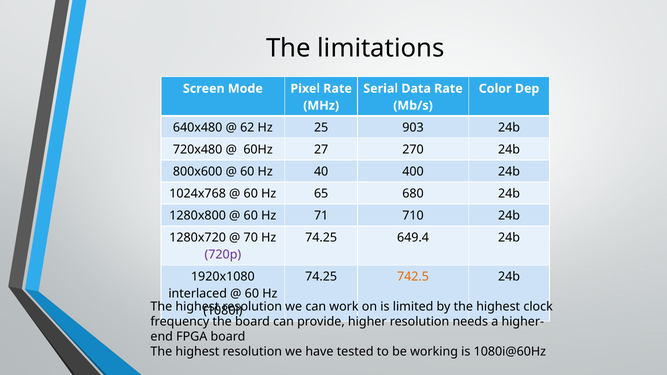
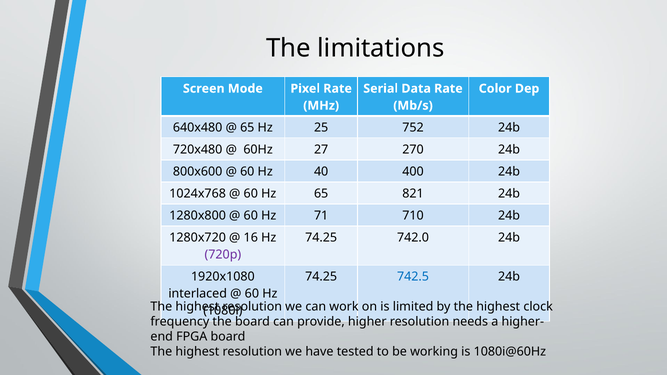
62: 62 -> 65 (247, 128)
903: 903 -> 752 (413, 128)
680: 680 -> 821 (413, 194)
70: 70 -> 16 (251, 238)
649.4: 649.4 -> 742.0 (413, 238)
742.5 colour: orange -> blue (413, 277)
